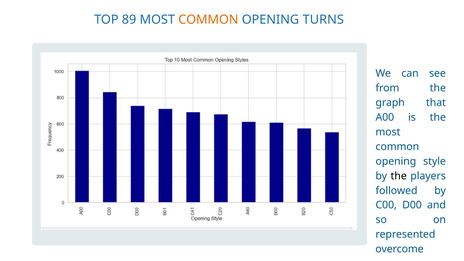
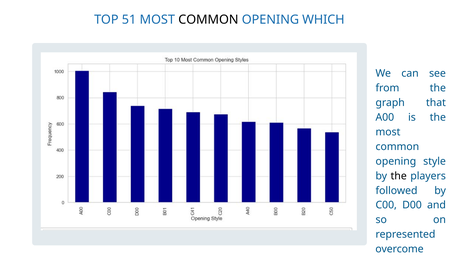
89: 89 -> 51 (129, 20)
COMMON colour: orange -> black (208, 20)
TURNS: TURNS -> WHICH (323, 20)
